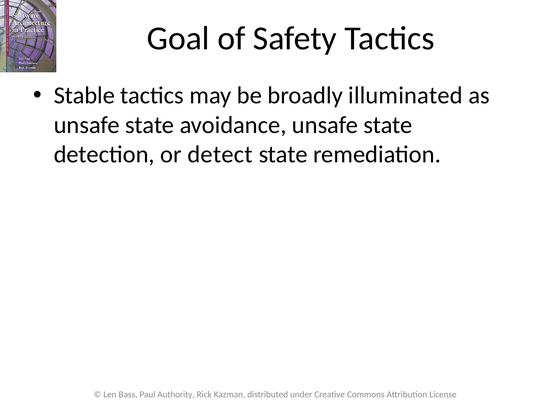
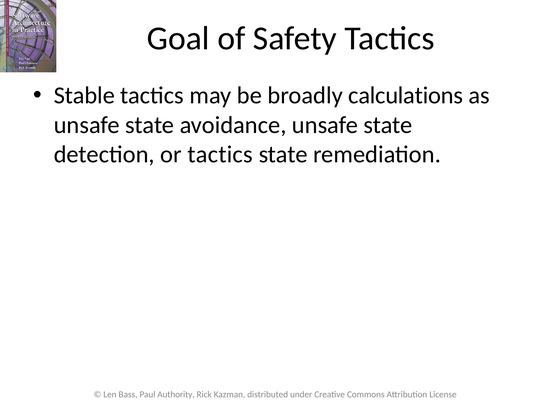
illuminated: illuminated -> calculations (406, 96)
or detect: detect -> tactics (220, 154)
